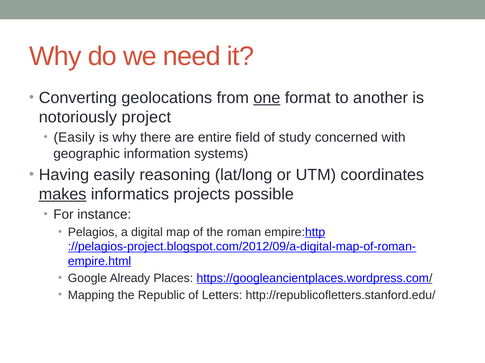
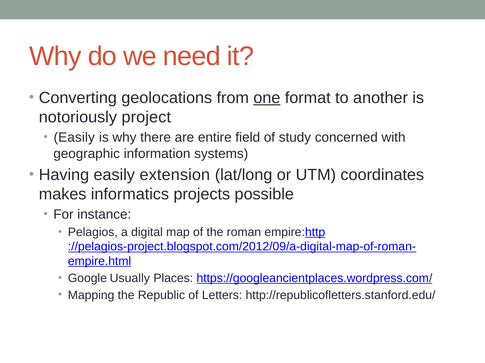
reasoning: reasoning -> extension (175, 175)
makes underline: present -> none (63, 195)
Already: Already -> Usually (130, 279)
